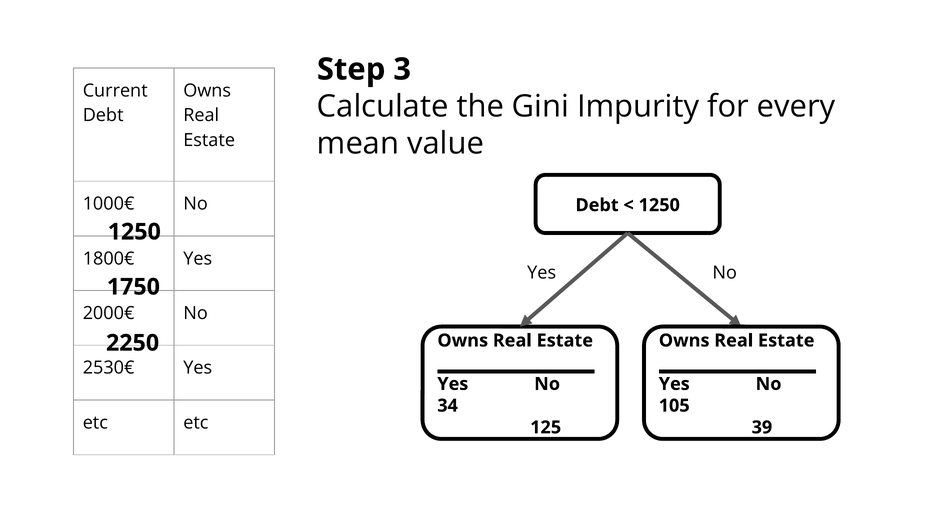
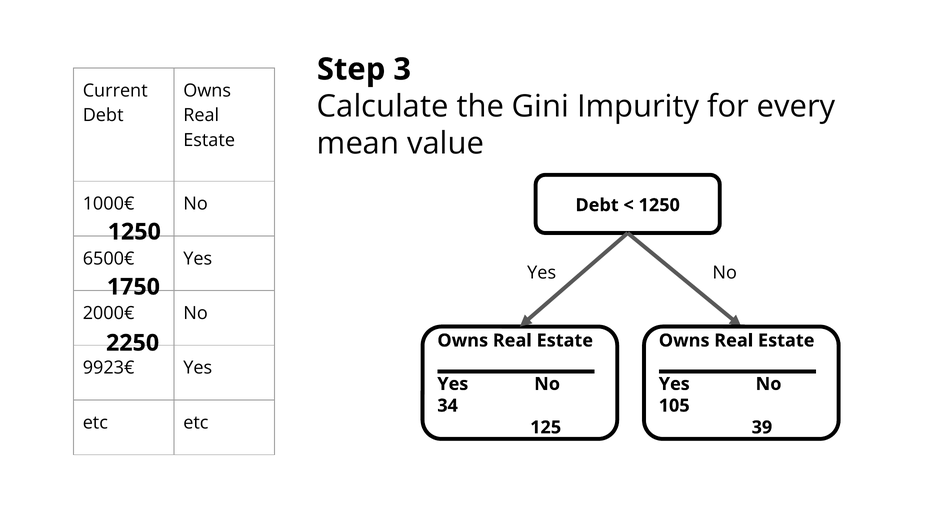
1800€: 1800€ -> 6500€ (109, 258)
2530€: 2530€ -> 9923€ (109, 368)
